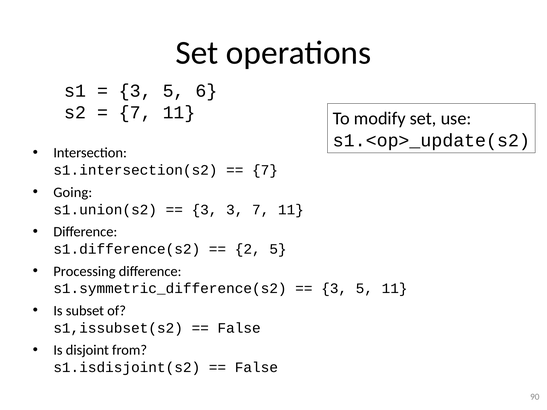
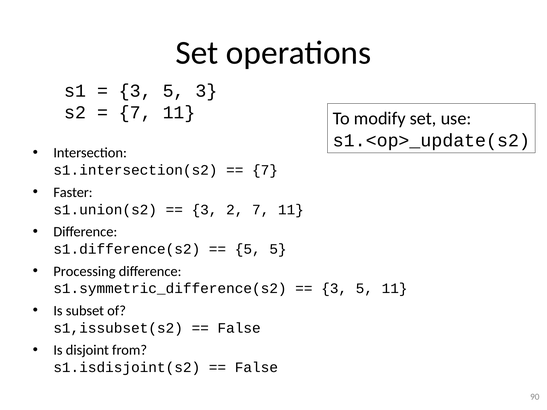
5 6: 6 -> 3 (206, 91)
Going: Going -> Faster (73, 192)
3 3: 3 -> 2 (235, 210)
2: 2 -> 5 (248, 249)
